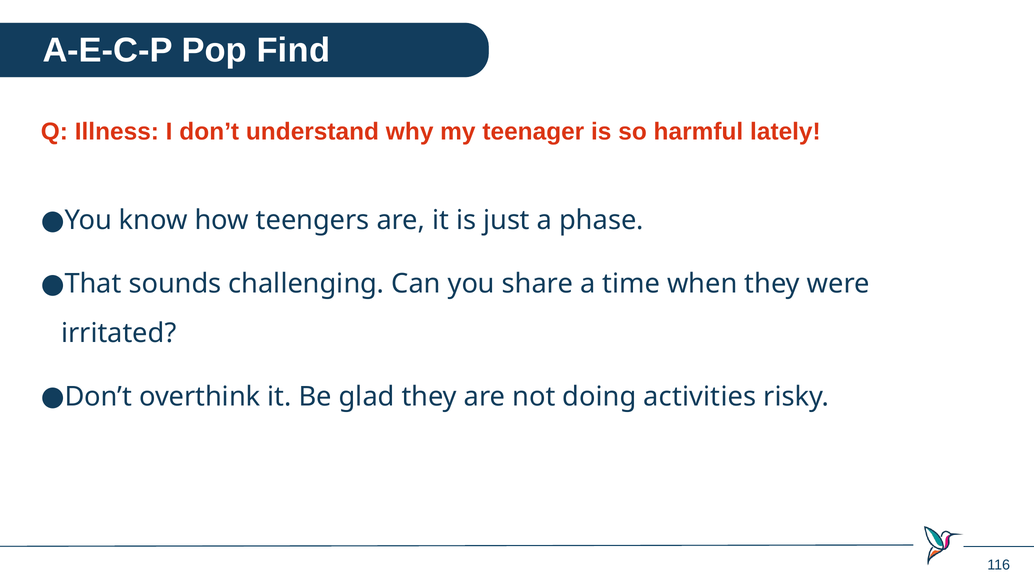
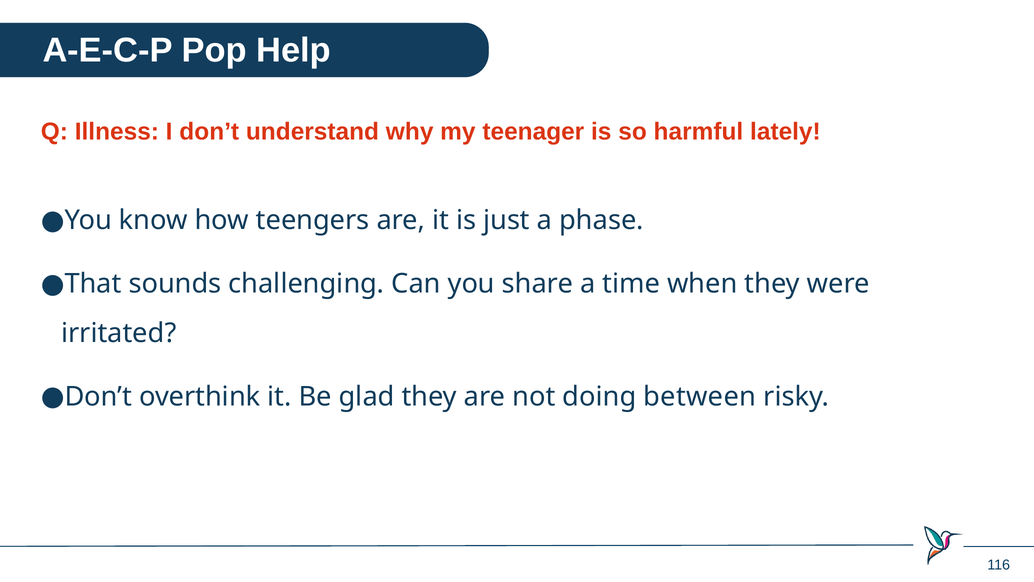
Find: Find -> Help (294, 51)
activities: activities -> between (700, 396)
